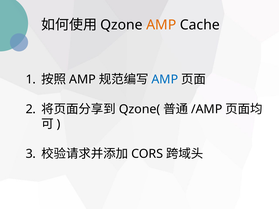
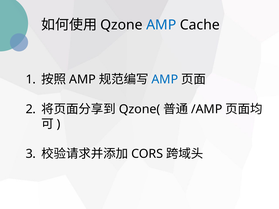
AMP colour: orange -> blue (161, 25)
